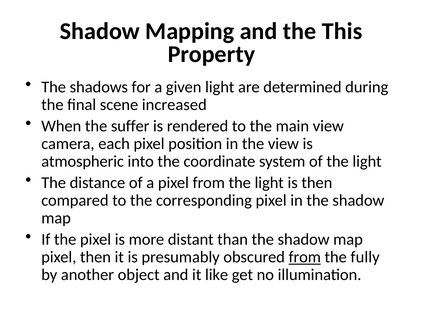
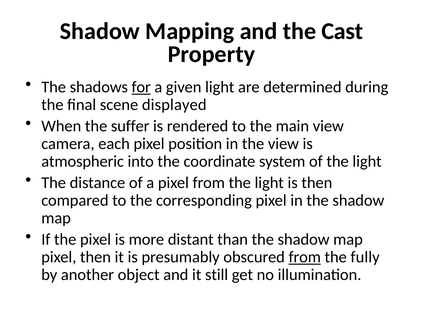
This: This -> Cast (342, 31)
for underline: none -> present (141, 87)
increased: increased -> displayed (174, 105)
like: like -> still (217, 275)
